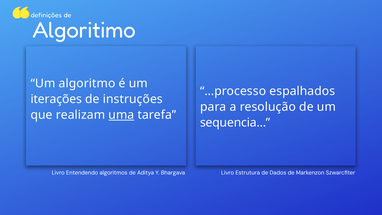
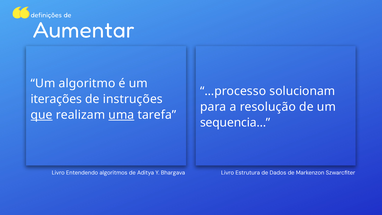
Algoritimo: Algoritimo -> Aumentar (84, 30)
espalhados: espalhados -> solucionam (302, 91)
que underline: none -> present (42, 115)
